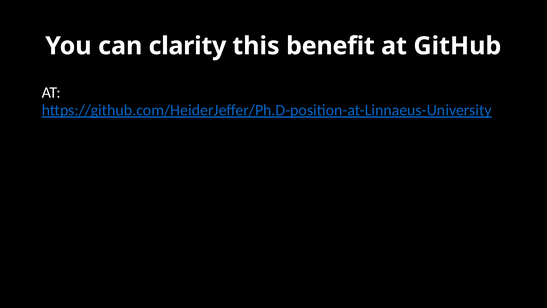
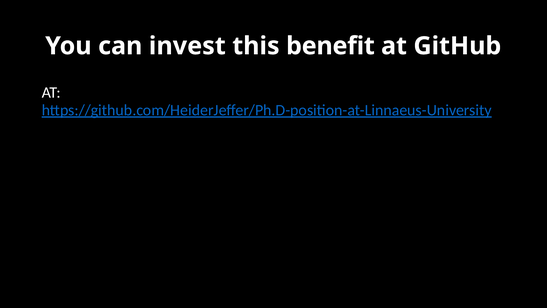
clarity: clarity -> invest (187, 46)
